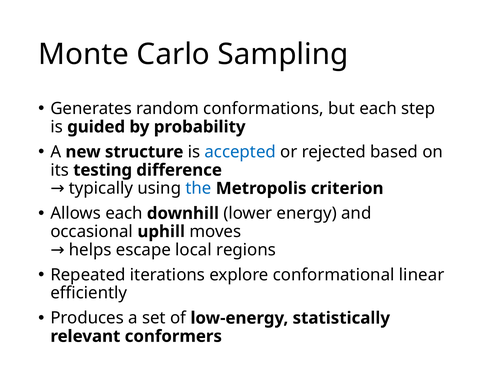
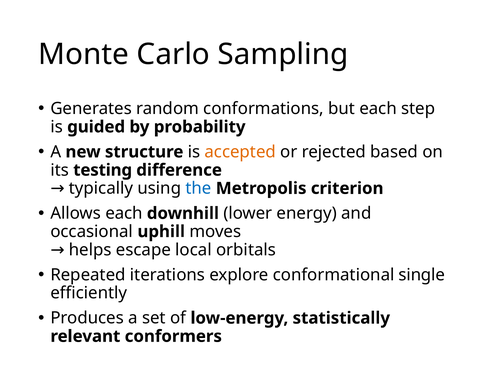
accepted colour: blue -> orange (240, 152)
regions: regions -> orbitals (246, 249)
linear: linear -> single (422, 274)
